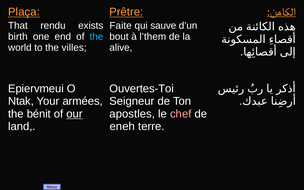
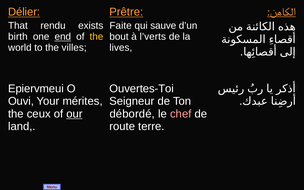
Plaça: Plaça -> Délier (24, 12)
end underline: none -> present (63, 37)
the colour: light blue -> yellow (96, 37)
l’them: l’them -> l’verts (153, 37)
alive: alive -> lives (121, 48)
Ntak: Ntak -> Ouvi (21, 101)
armées: armées -> mérites (83, 101)
bénit: bénit -> ceux (39, 114)
apostles: apostles -> débordé (132, 114)
eneh: eneh -> route (122, 126)
